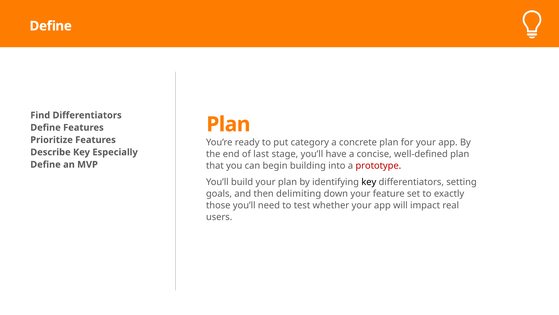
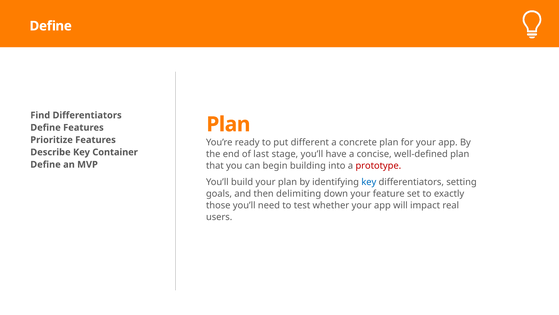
category: category -> different (310, 142)
Especially: Especially -> Container (115, 152)
key colour: black -> blue (369, 182)
